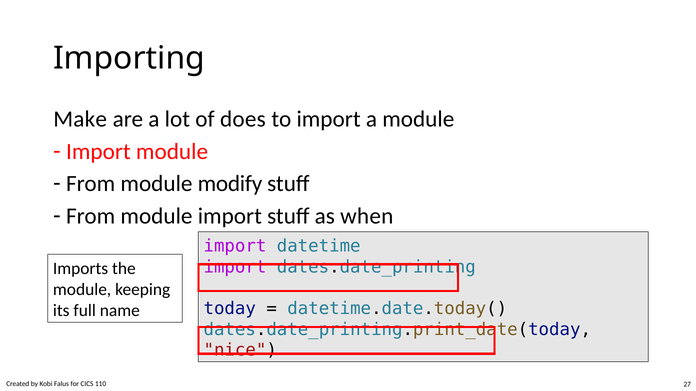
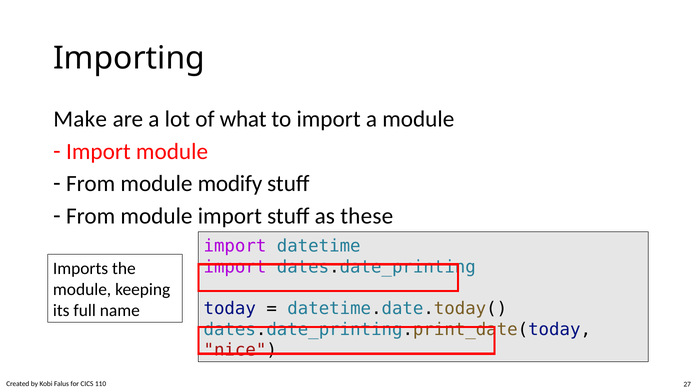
does: does -> what (243, 119)
when: when -> these (367, 216)
